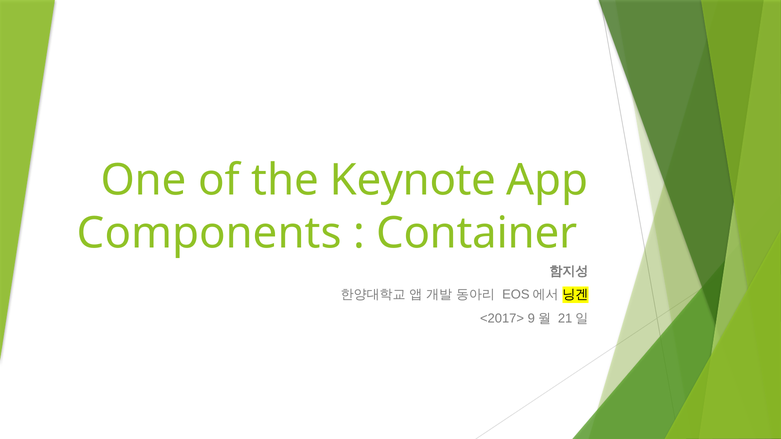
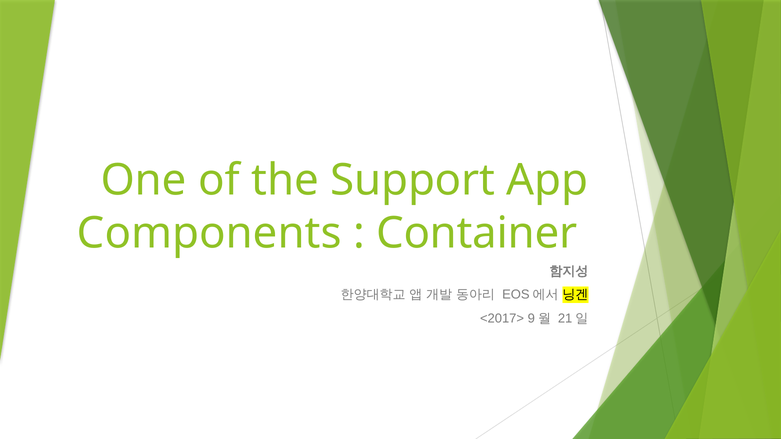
Keynote: Keynote -> Support (413, 181)
